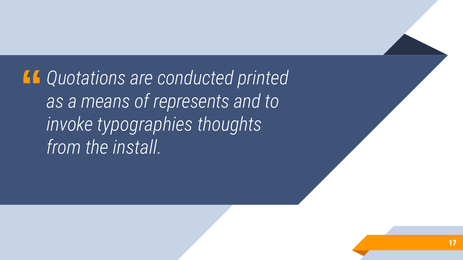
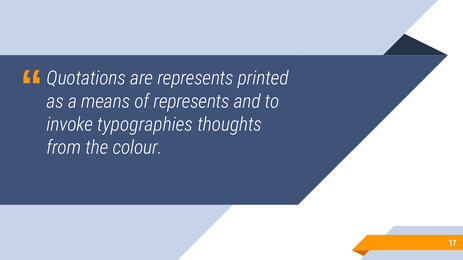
are conducted: conducted -> represents (195, 78)
install: install -> colour (137, 148)
